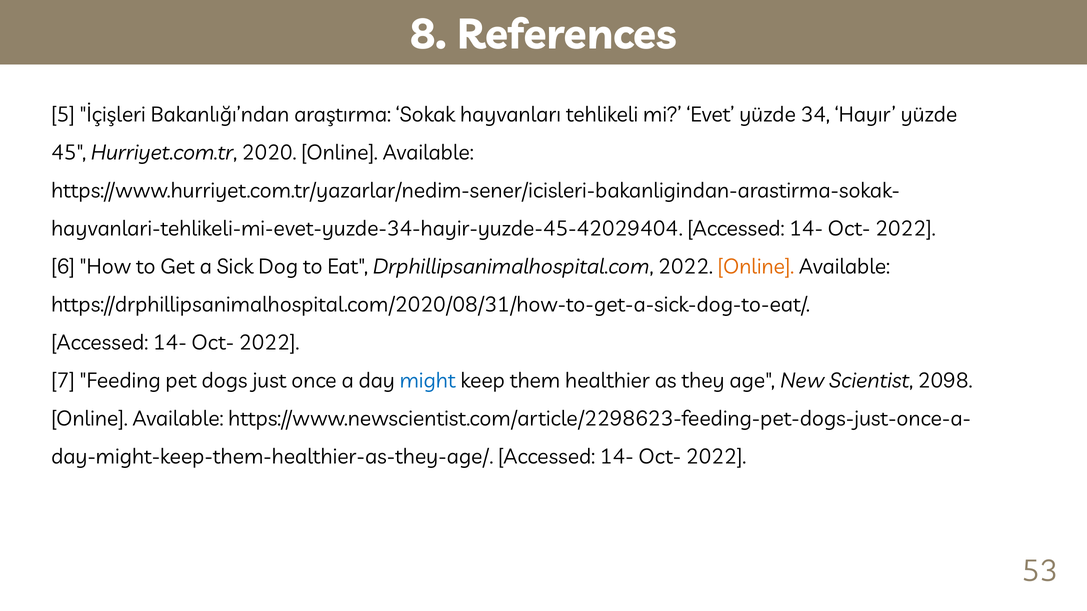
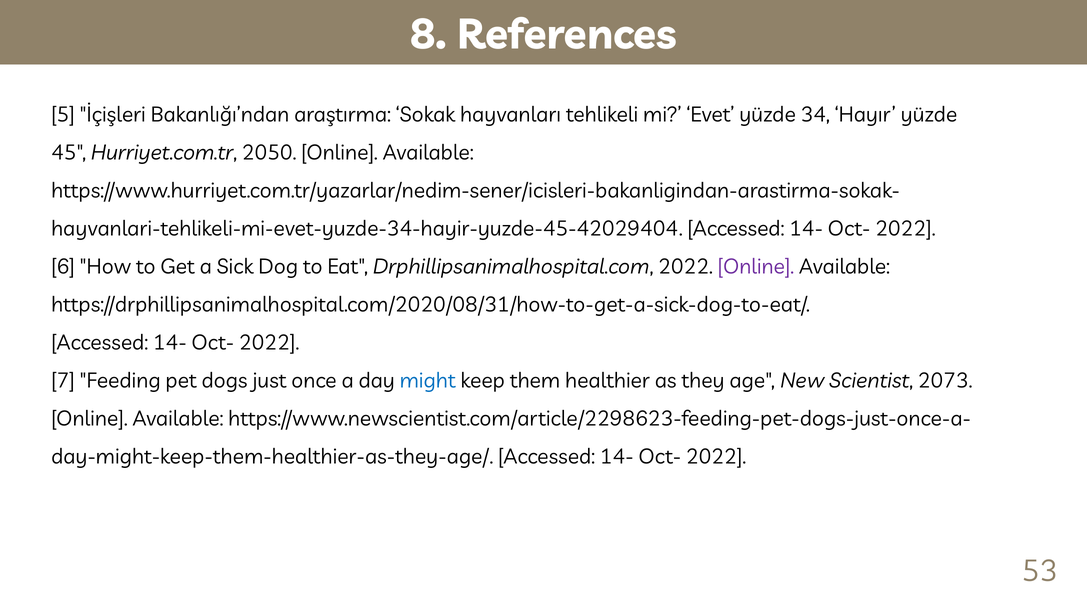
2020: 2020 -> 2050 (269, 153)
Online colour: orange -> purple (756, 267)
2098: 2098 -> 2073 (945, 381)
